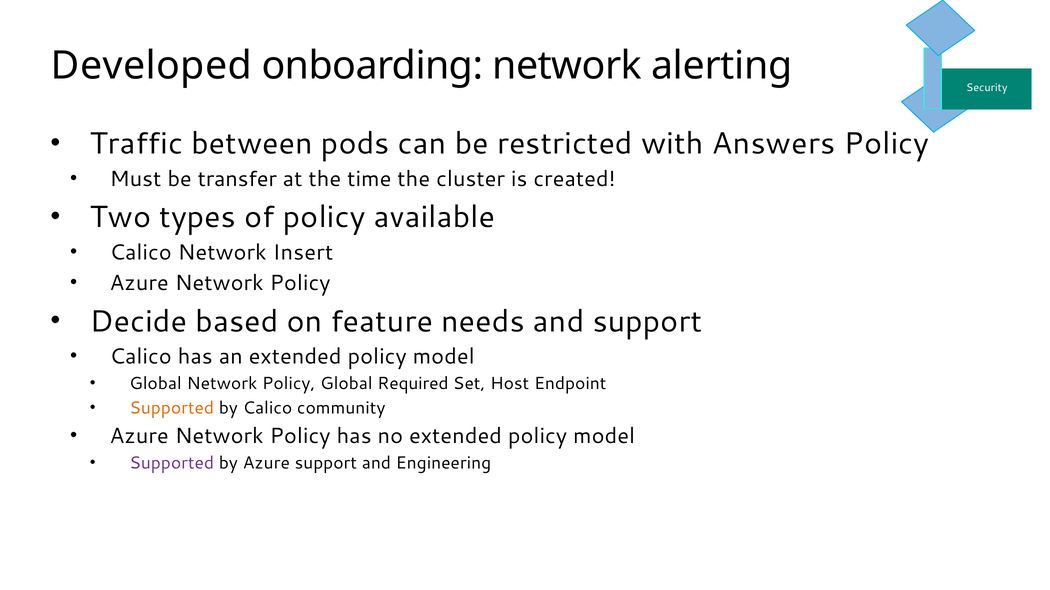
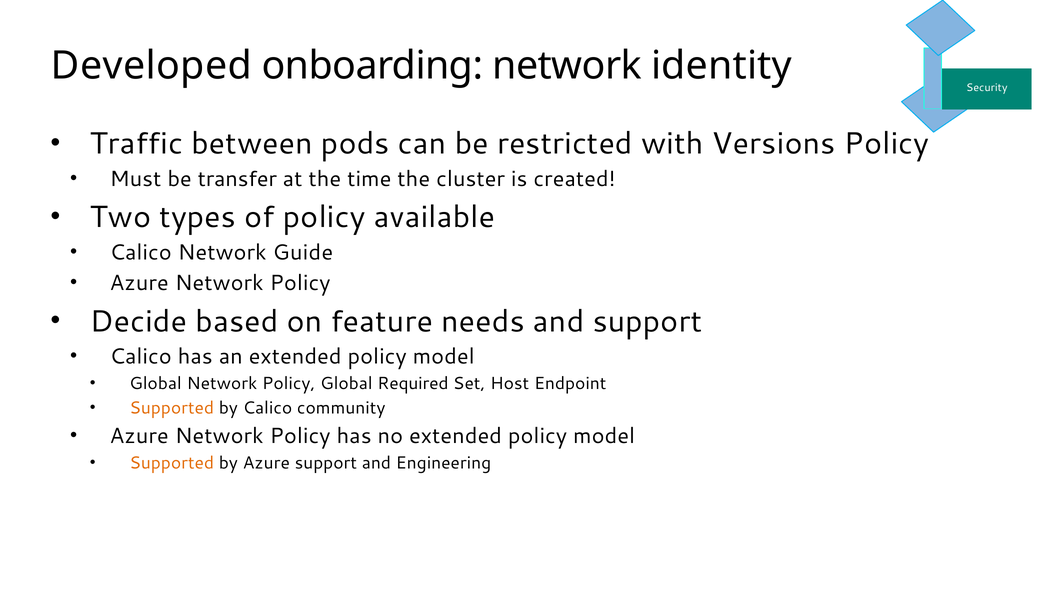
alerting: alerting -> identity (721, 66)
Answers: Answers -> Versions (774, 144)
Insert: Insert -> Guide (303, 253)
Supported colour: purple -> orange (172, 463)
